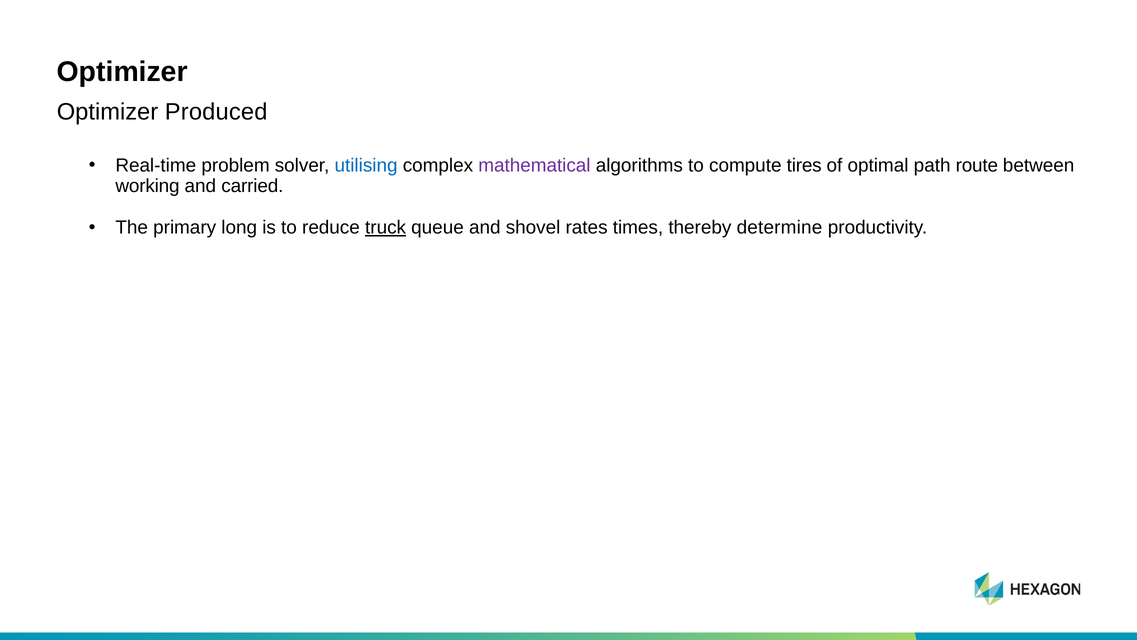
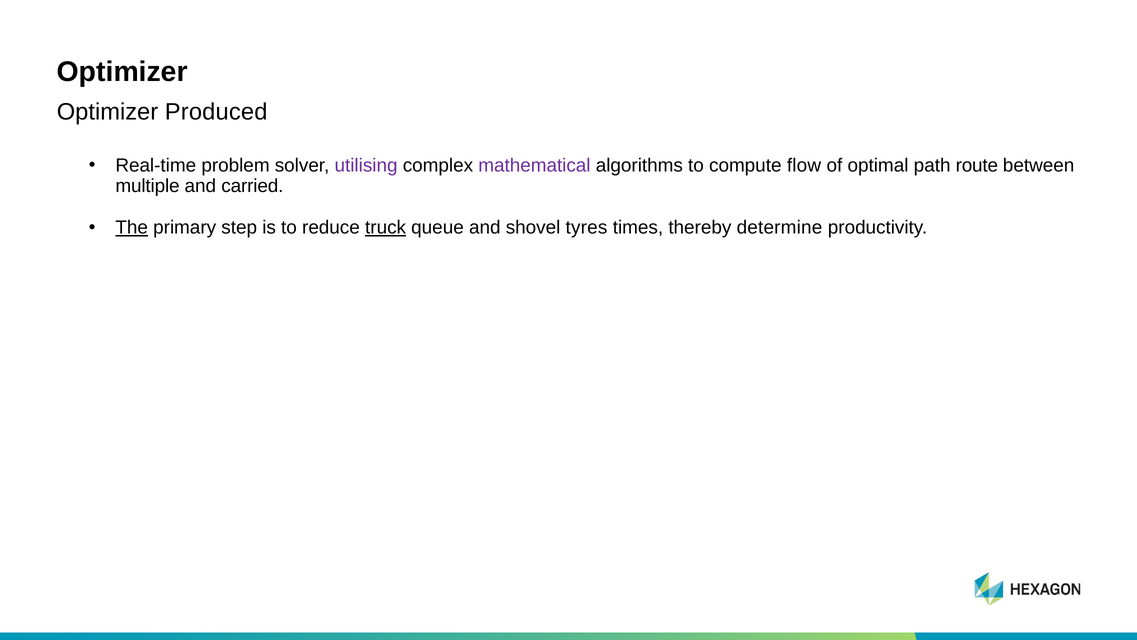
utilising colour: blue -> purple (366, 165)
tires: tires -> flow (804, 165)
working: working -> multiple (148, 186)
The underline: none -> present (132, 227)
long: long -> step (239, 227)
rates: rates -> tyres (586, 227)
